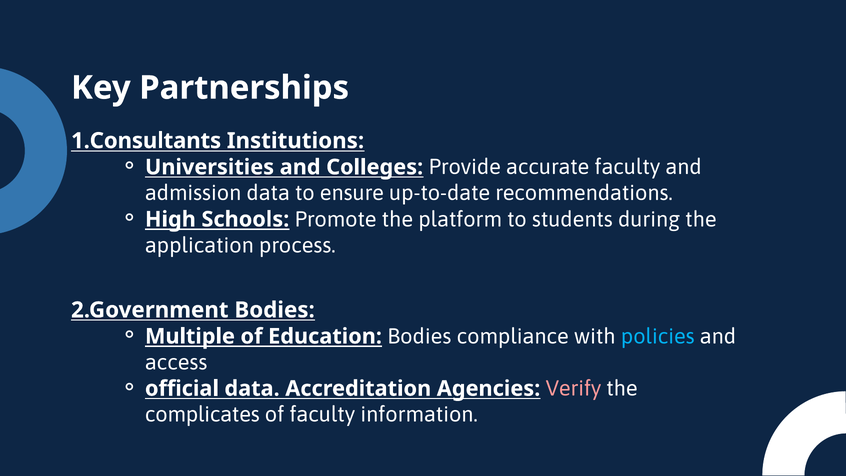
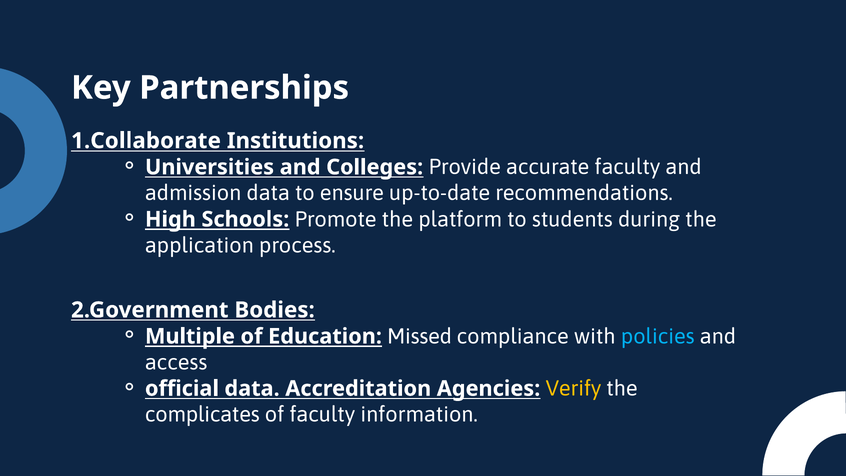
1.Consultants: 1.Consultants -> 1.Collaborate (146, 141)
Education Bodies: Bodies -> Missed (419, 336)
Verify colour: pink -> yellow (573, 388)
